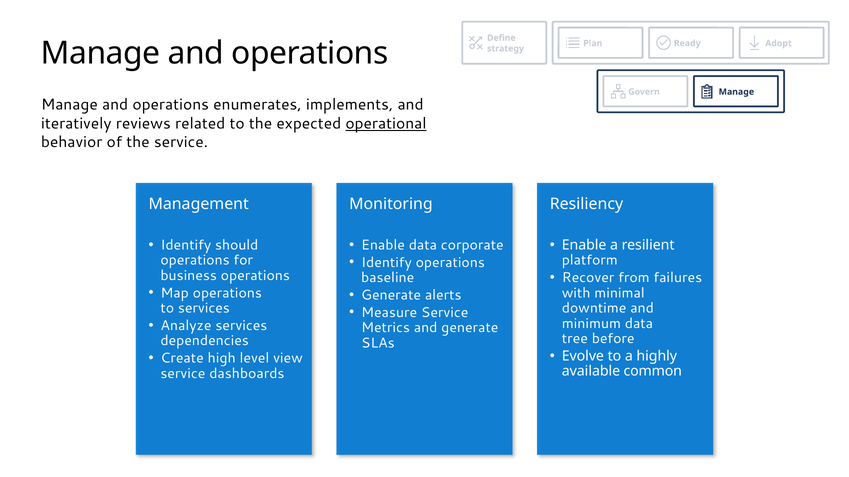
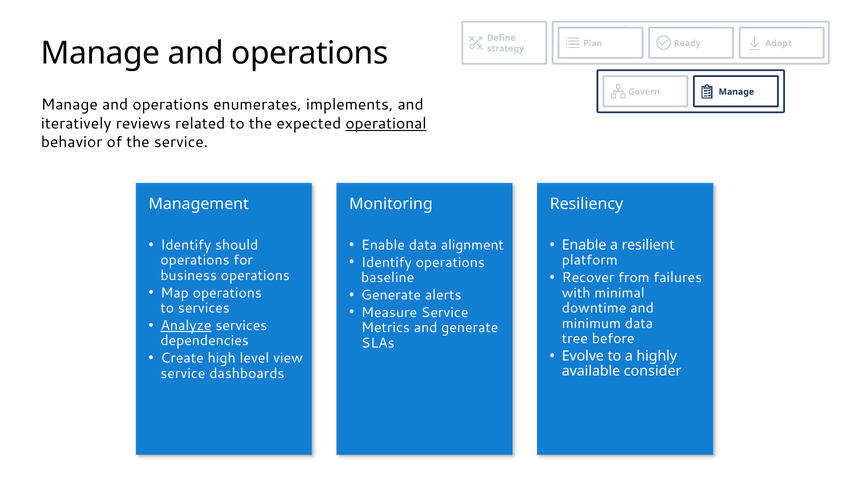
corporate: corporate -> alignment (472, 245)
Analyze underline: none -> present (186, 326)
common: common -> consider (653, 372)
